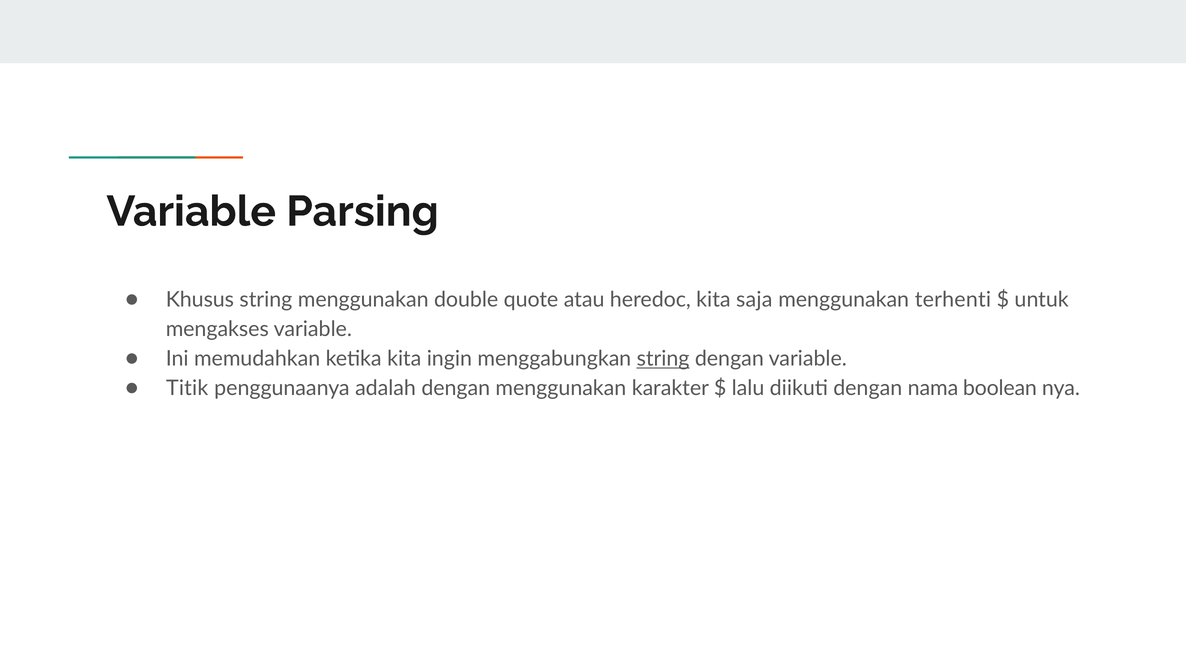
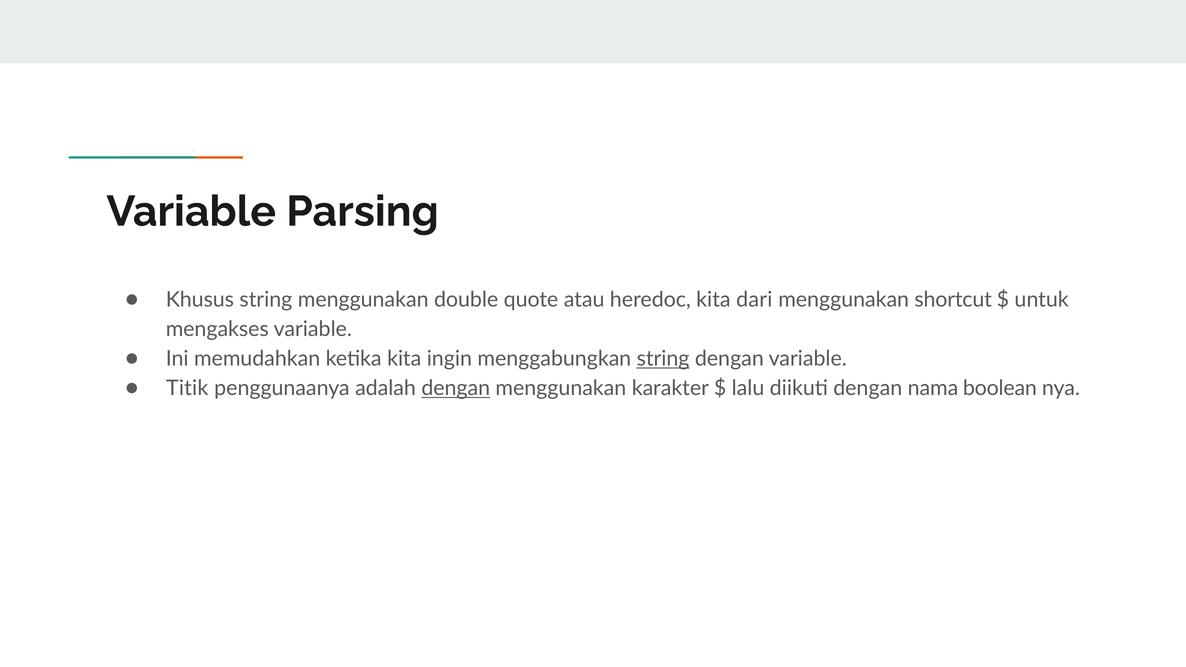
saja: saja -> dari (754, 300)
terhenti: terhenti -> shortcut (953, 300)
dengan underline: none -> present (456, 388)
